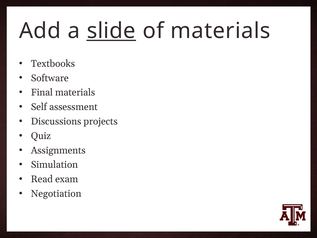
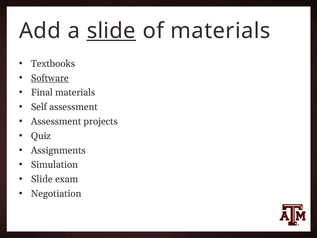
Software underline: none -> present (50, 78)
Discussions: Discussions -> Assessment (56, 121)
Read: Read -> Slide (42, 179)
